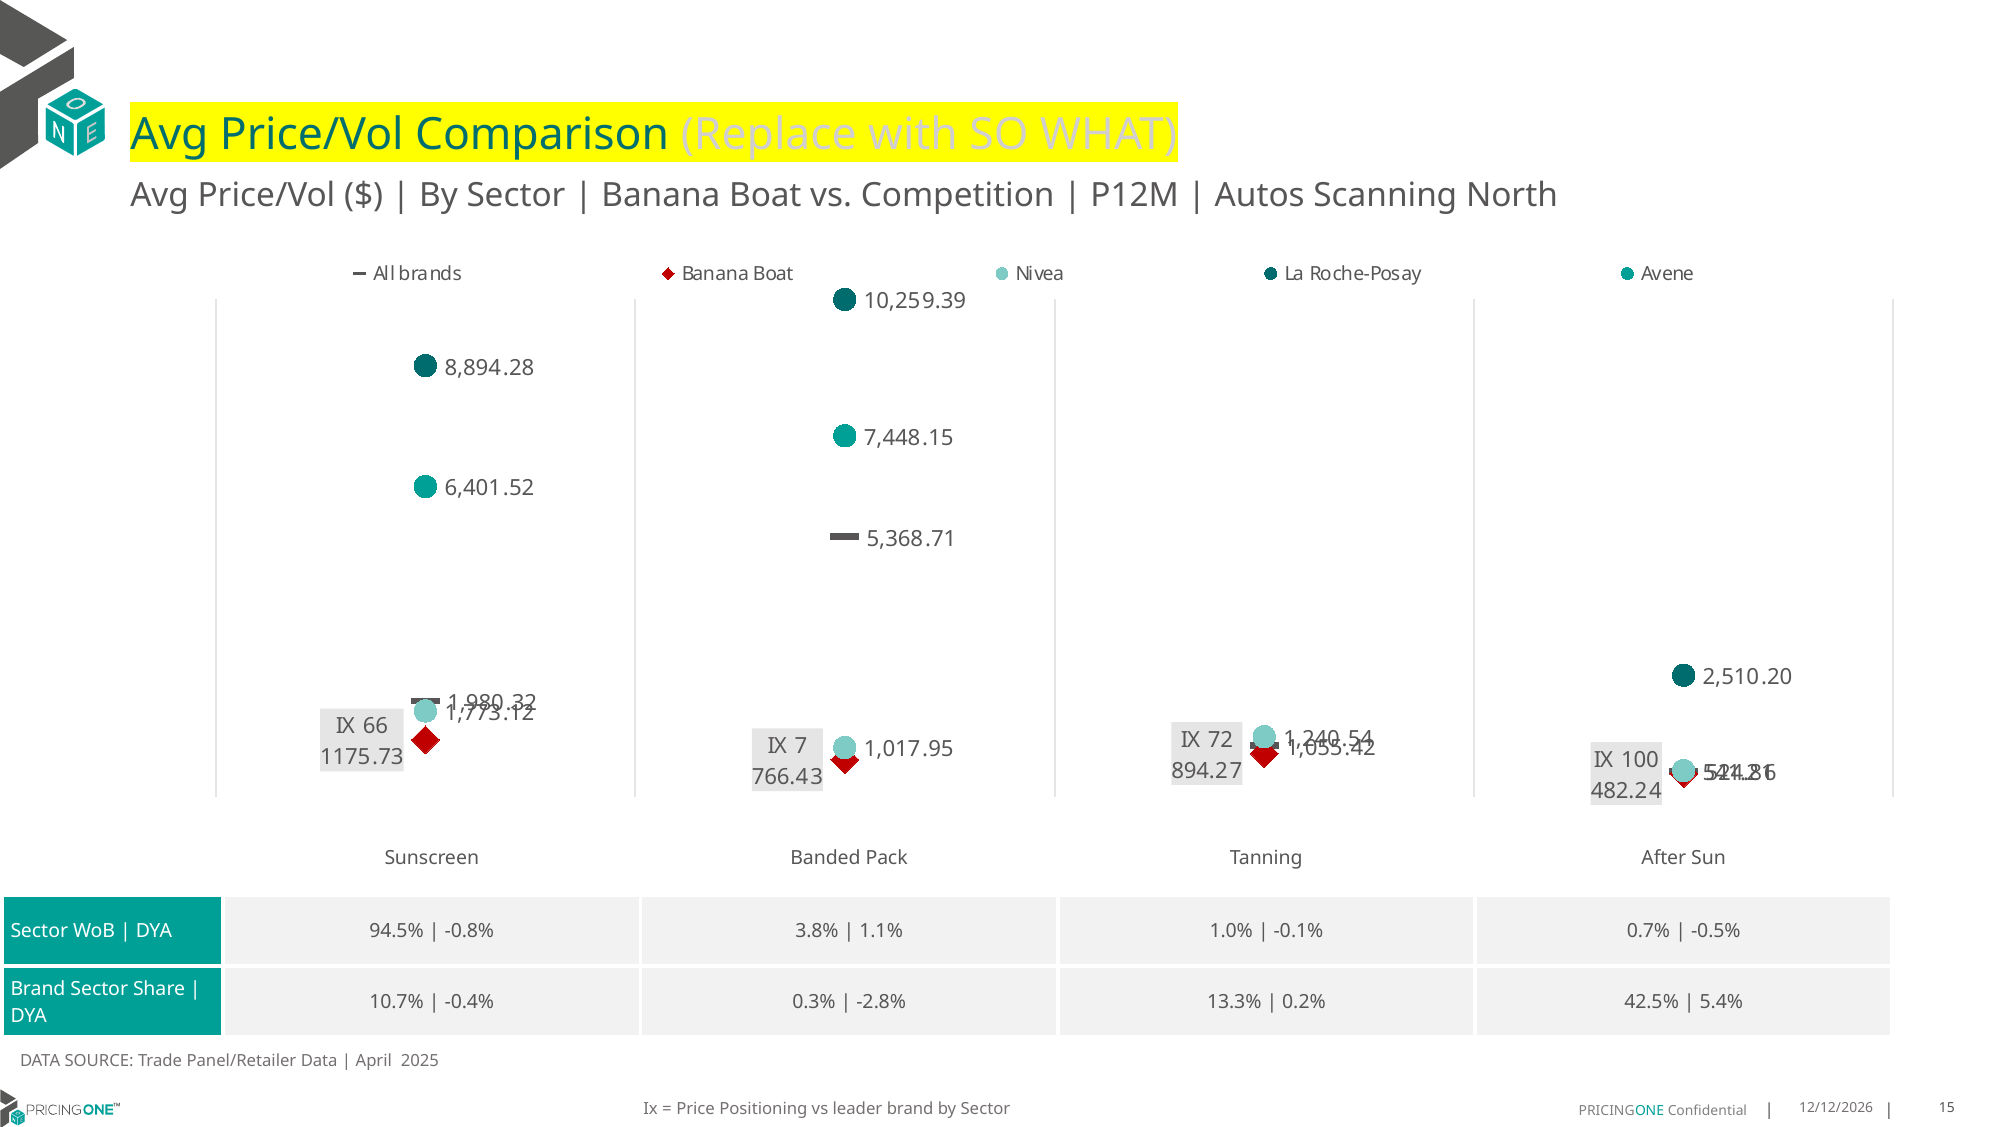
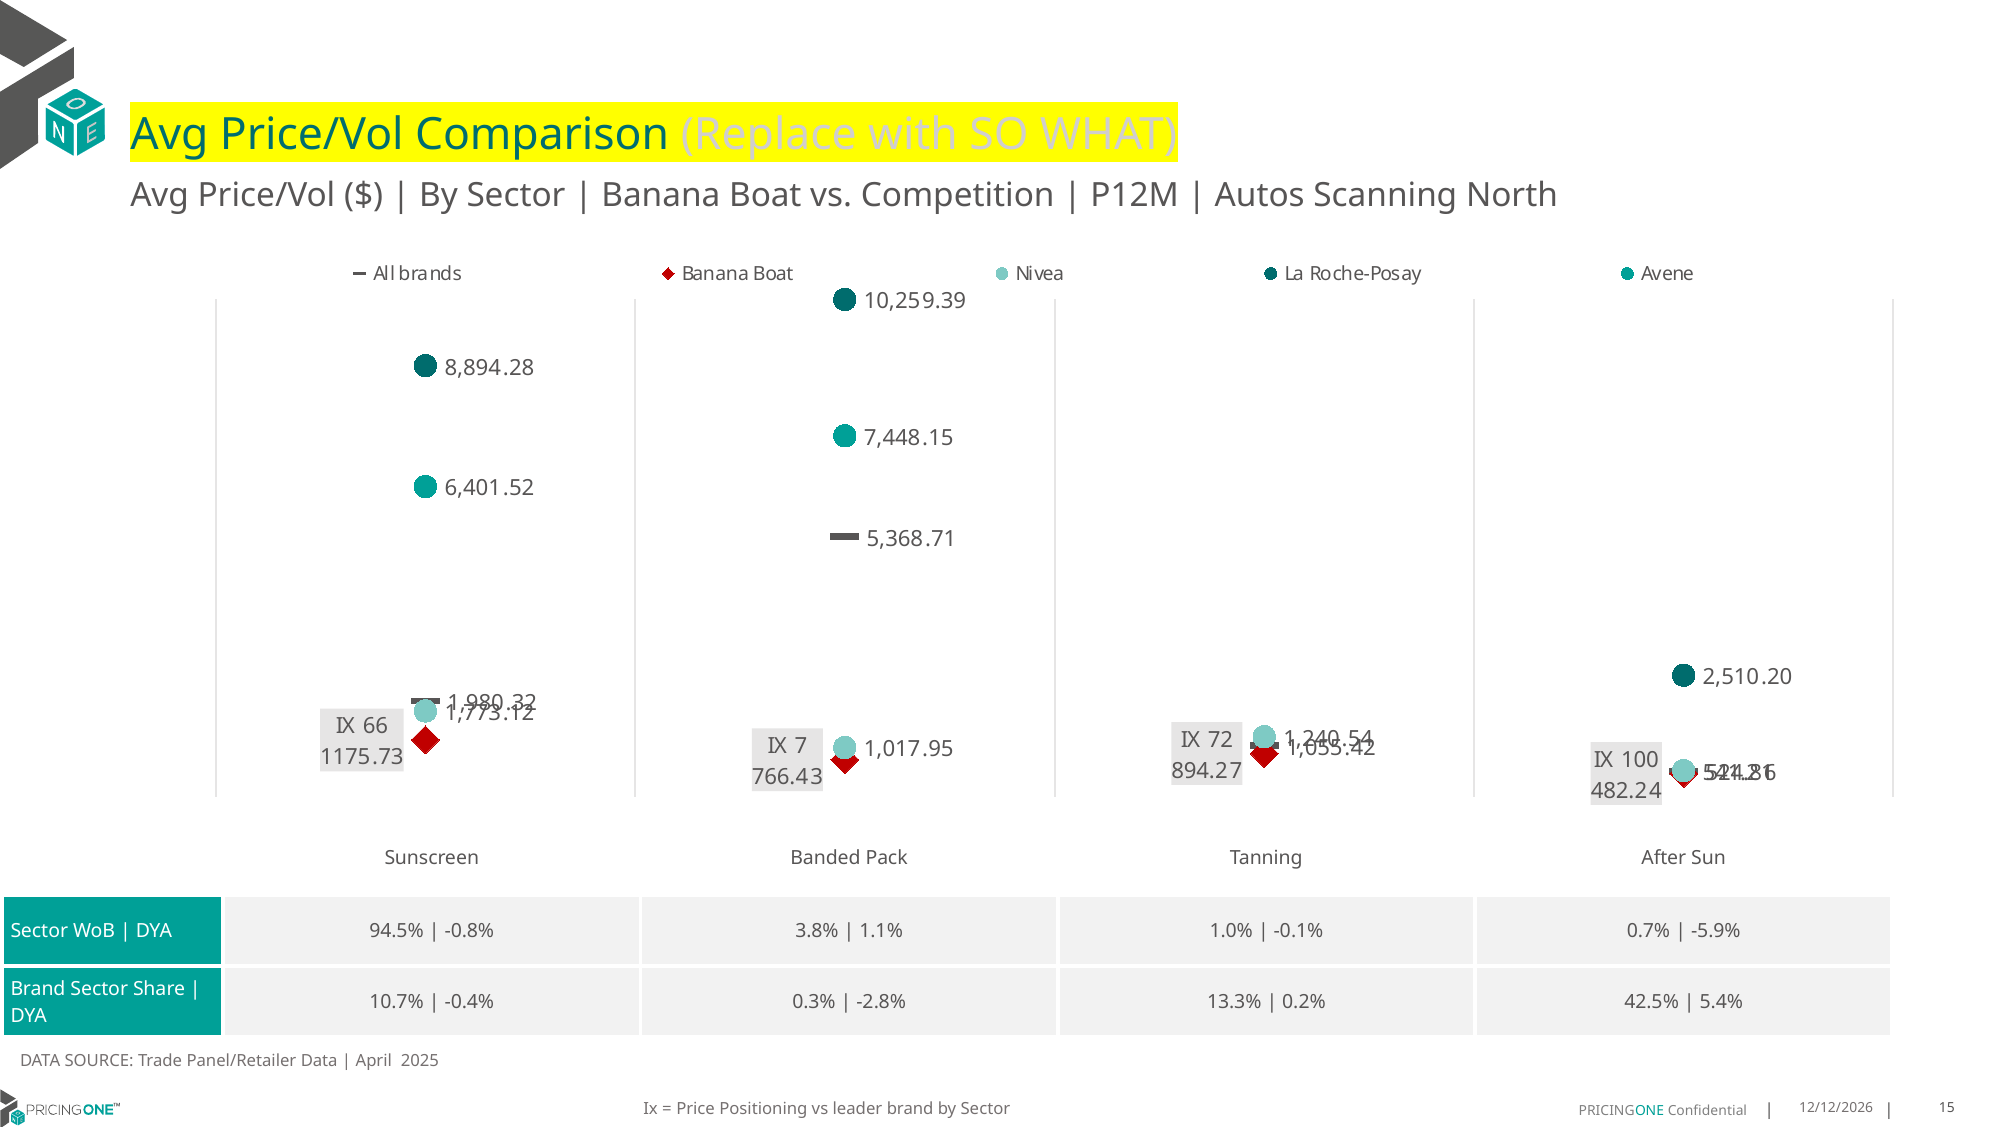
-0.5%: -0.5% -> -5.9% (1716, 932)
